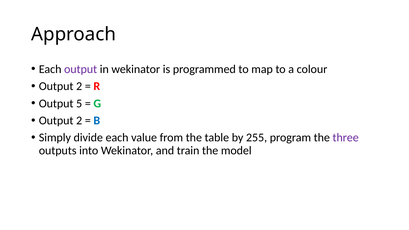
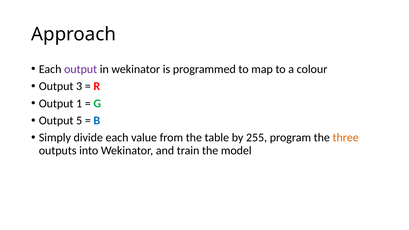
2: 2 -> 3 (79, 86)
5: 5 -> 1 (79, 103)
2: 2 -> 5 (79, 121)
three colour: purple -> orange (346, 138)
